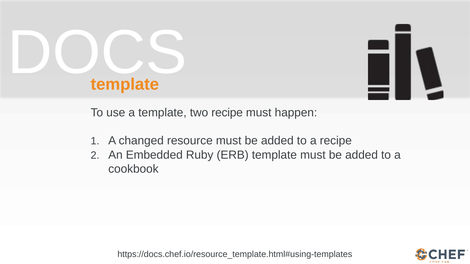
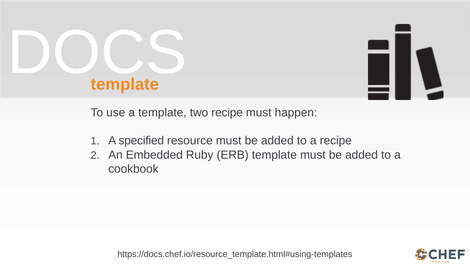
changed: changed -> specified (141, 141)
